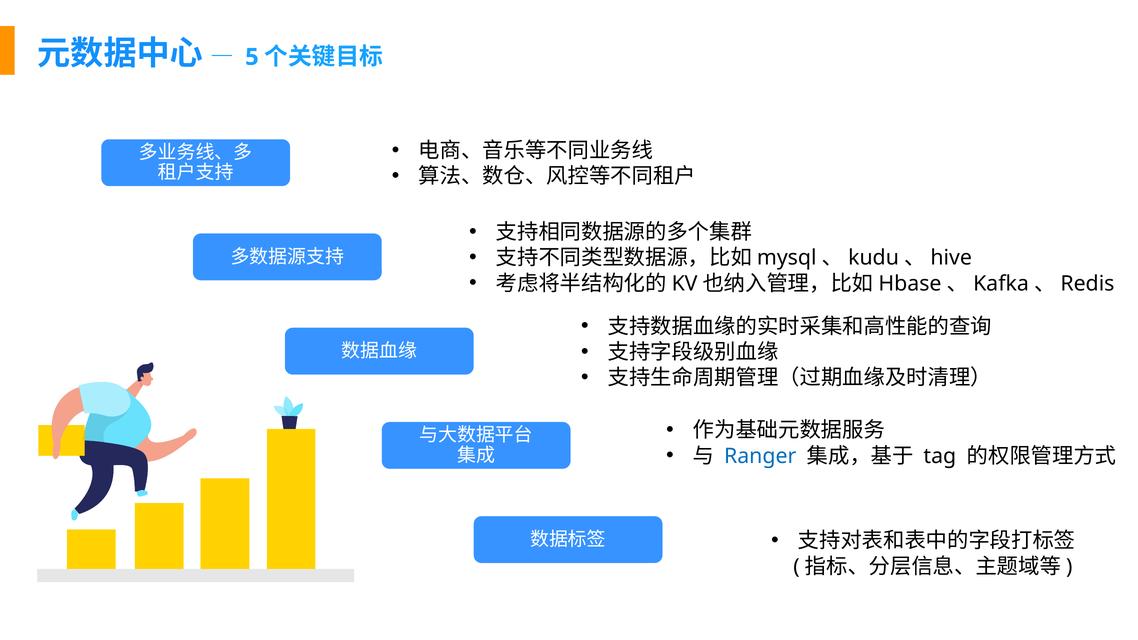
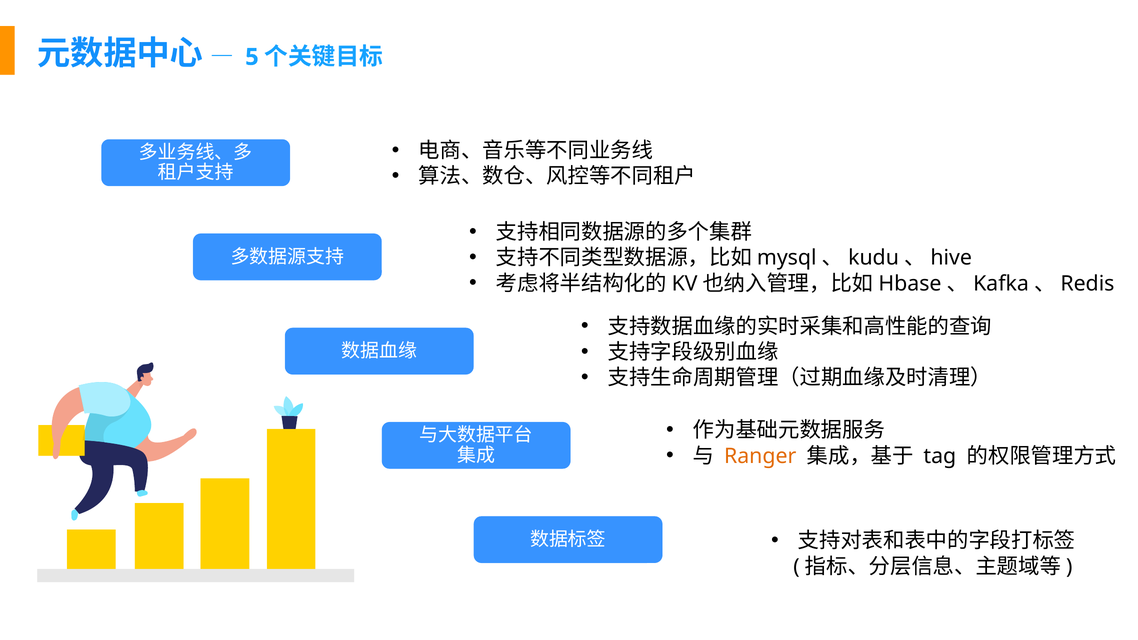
Ranger colour: blue -> orange (760, 456)
